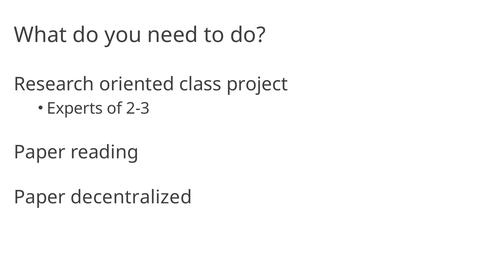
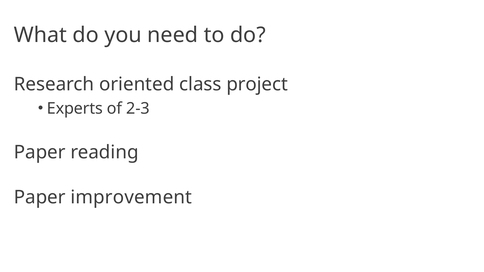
decentralized: decentralized -> improvement (131, 198)
